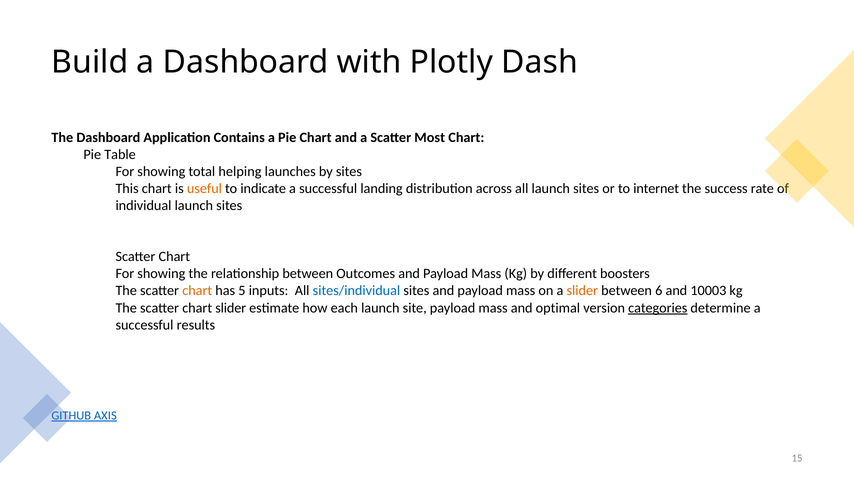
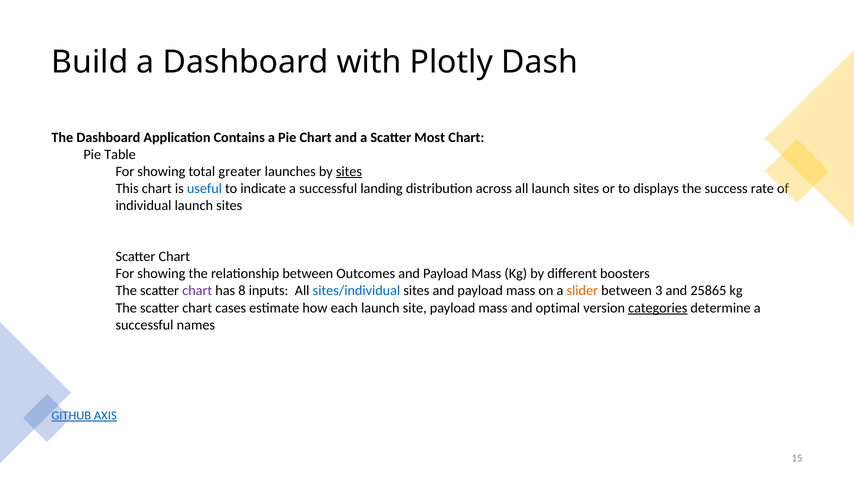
helping: helping -> greater (240, 172)
sites underline: none -> present (349, 172)
useful colour: orange -> blue (204, 189)
internet: internet -> displays (656, 189)
chart colour: orange -> purple (197, 291)
5: 5 -> 8 (242, 291)
6: 6 -> 3 (659, 291)
10003: 10003 -> 25865 (708, 291)
chart slider: slider -> cases (231, 308)
results: results -> names (196, 325)
